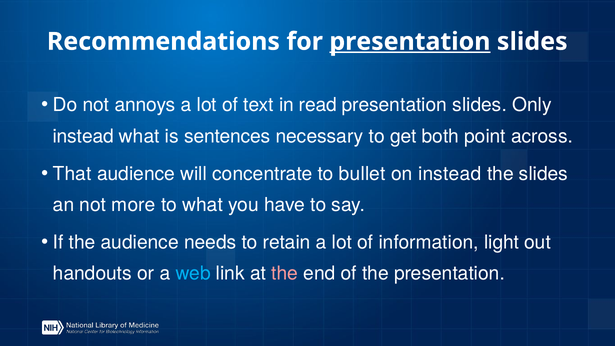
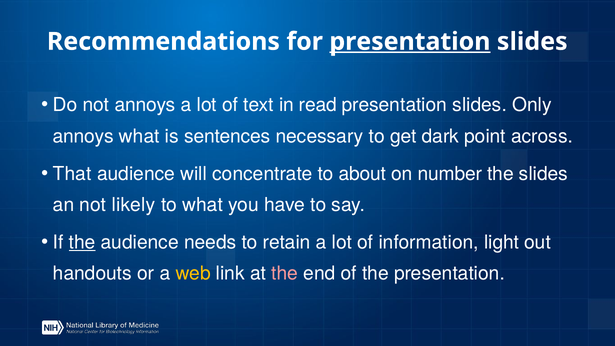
instead: instead -> annoys (83, 136)
both: both -> dark (440, 136)
bullet: bullet -> about (362, 174)
on instead: instead -> number (450, 174)
more: more -> likely (133, 205)
the underline: none -> present (82, 242)
web colour: light blue -> yellow (193, 273)
